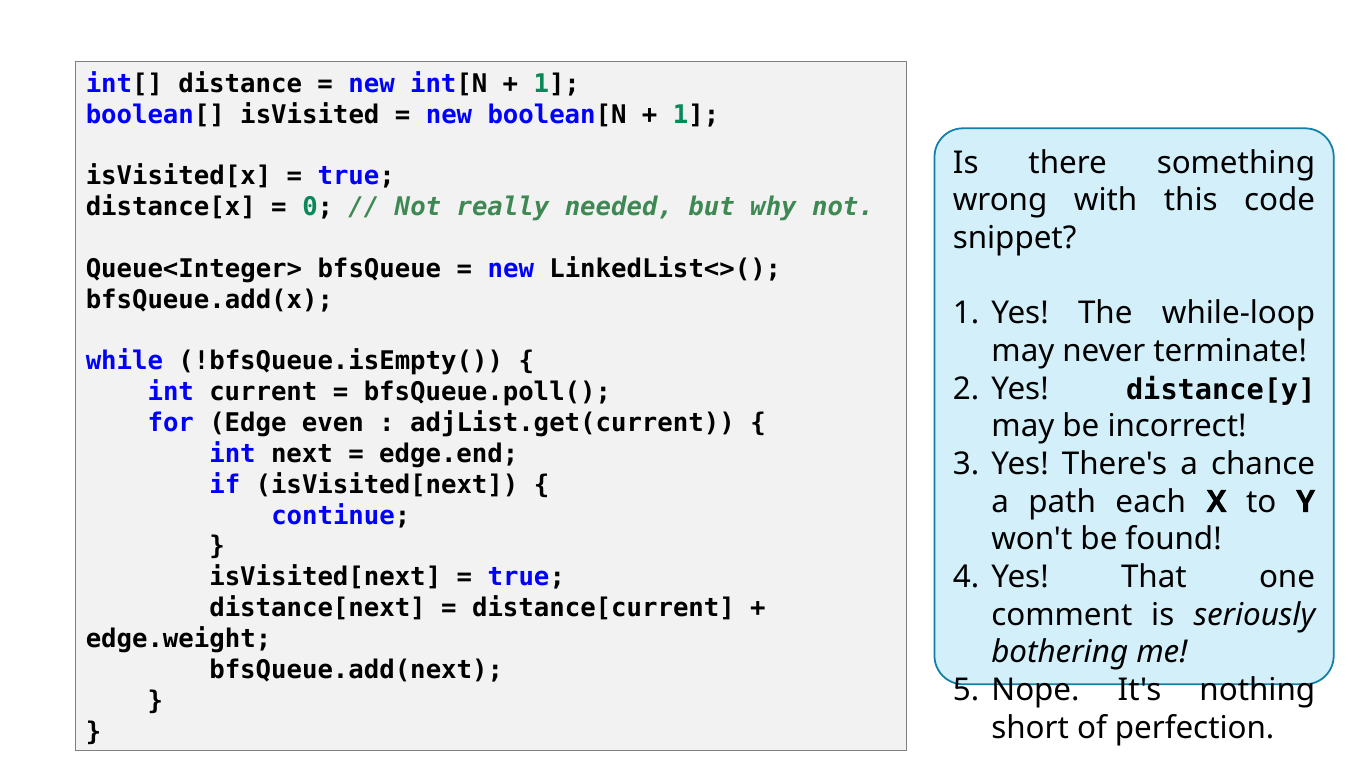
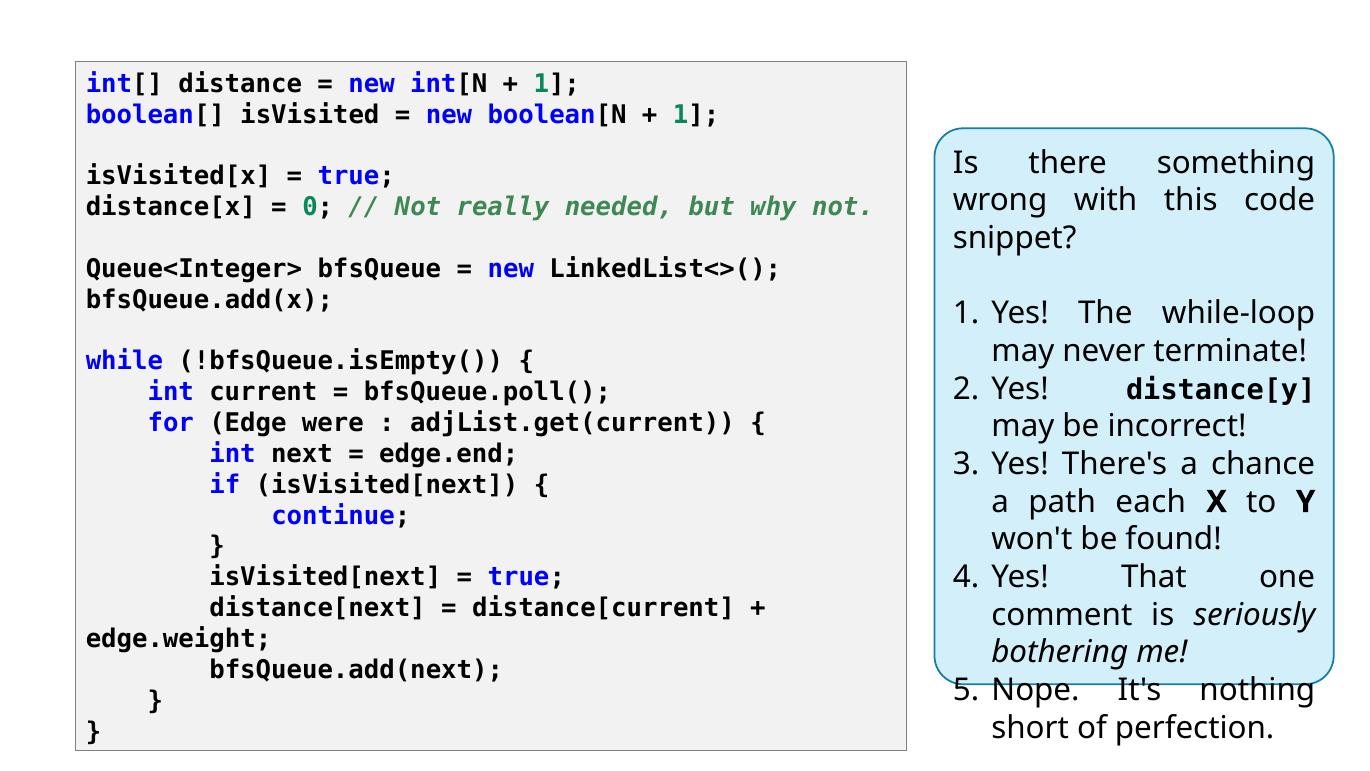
even: even -> were (333, 423)
